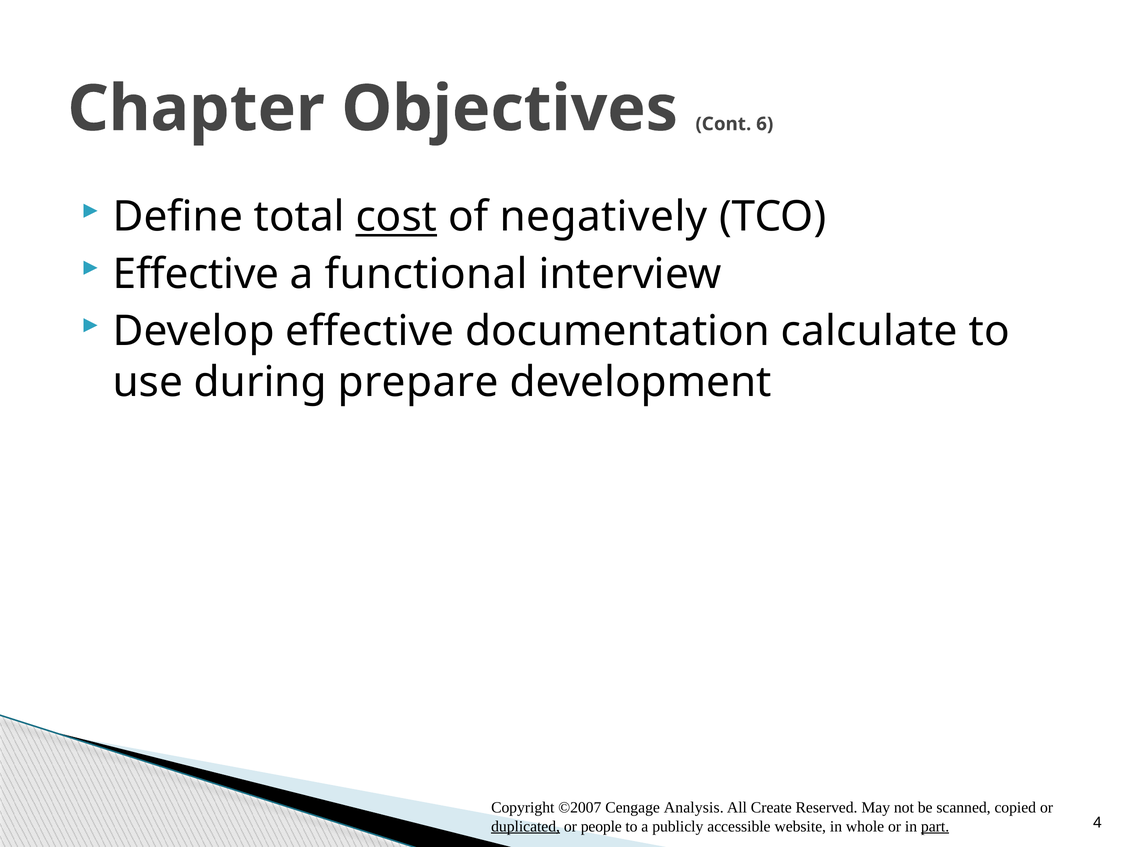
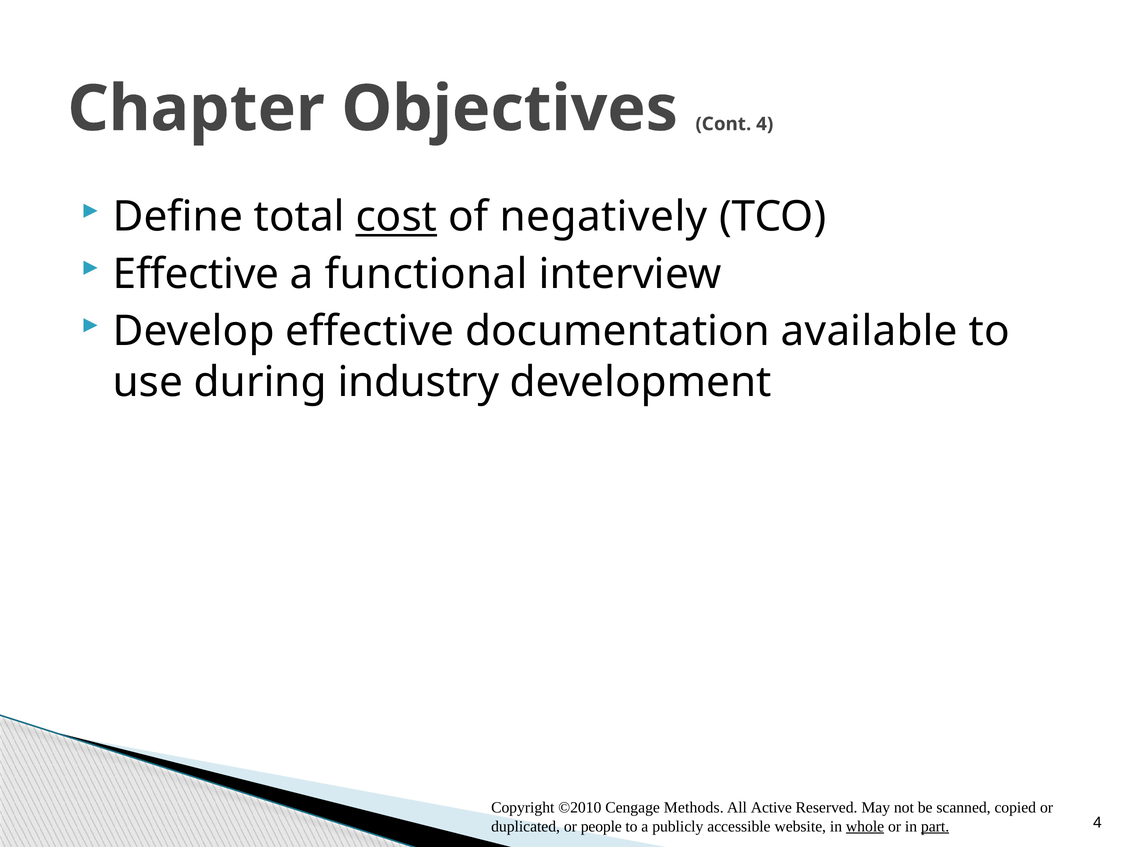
Cont 6: 6 -> 4 (765, 124)
calculate: calculate -> available (869, 331)
prepare: prepare -> industry (418, 382)
©2007: ©2007 -> ©2010 (580, 807)
Analysis: Analysis -> Methods (694, 807)
Create: Create -> Active (771, 807)
duplicated underline: present -> none (526, 826)
whole underline: none -> present (865, 826)
